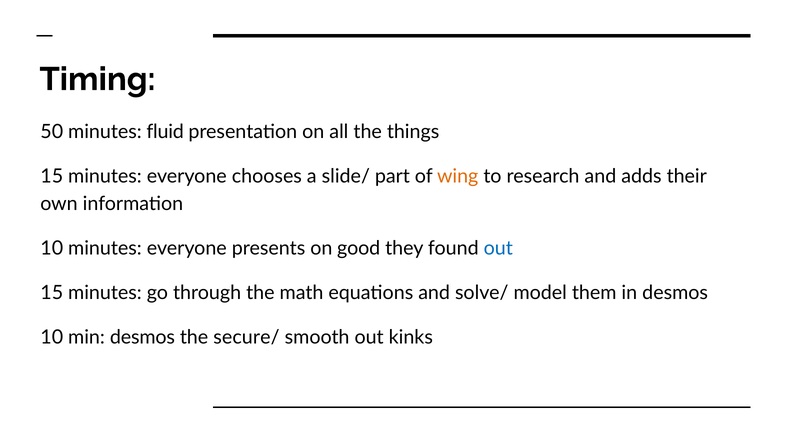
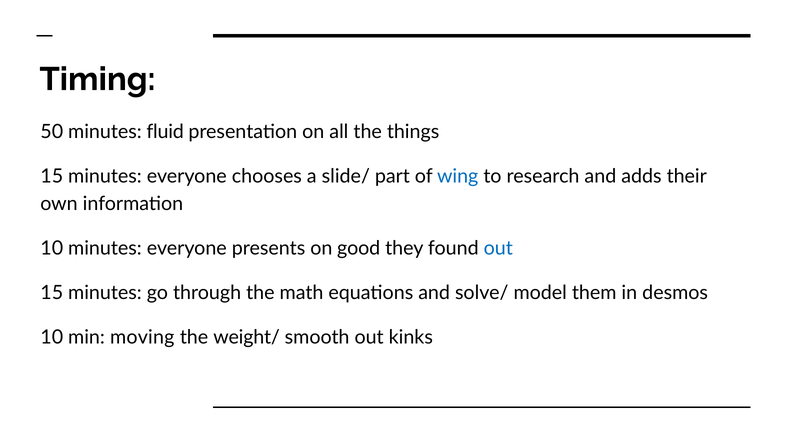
wing colour: orange -> blue (458, 177)
min desmos: desmos -> moving (142, 338)
secure/: secure/ -> weight/ (247, 338)
